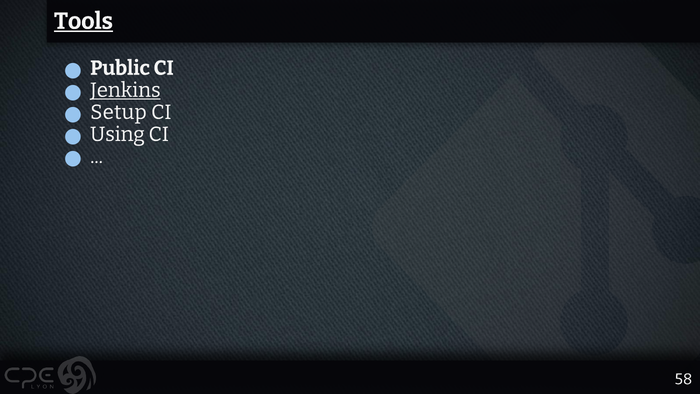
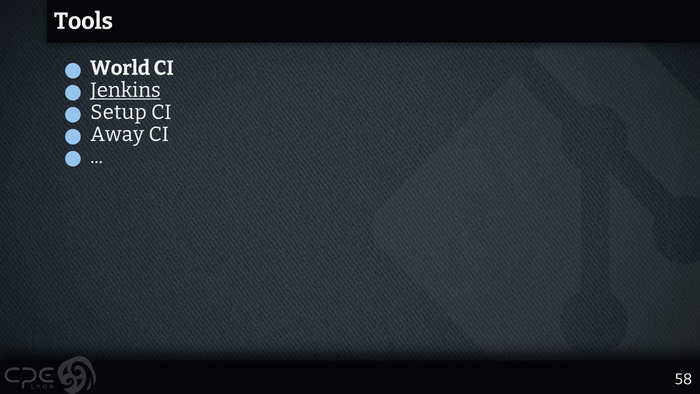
Tools underline: present -> none (83, 21)
Public: Public -> World (120, 68)
Using: Using -> Away (117, 134)
